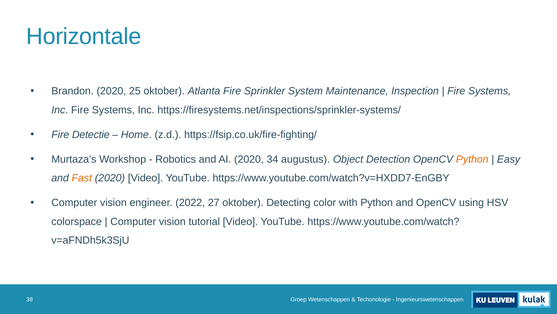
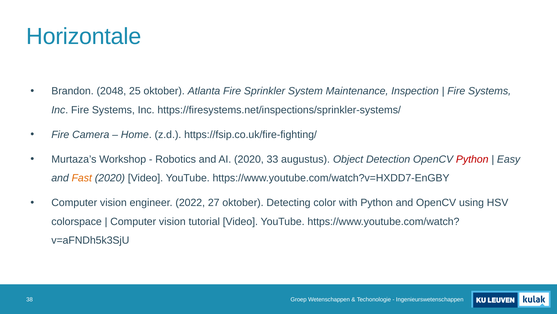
Brandon 2020: 2020 -> 2048 (111, 91)
Detectie: Detectie -> Camera (91, 134)
34: 34 -> 33 (272, 159)
Python colour: orange -> red (472, 159)
